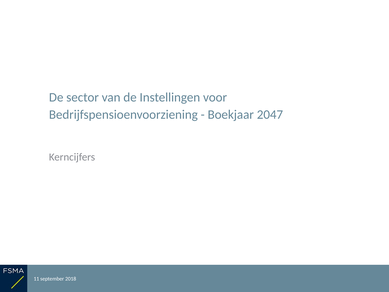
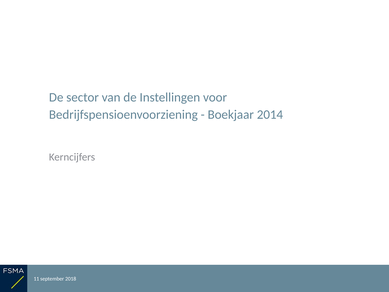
2047: 2047 -> 2014 (270, 115)
